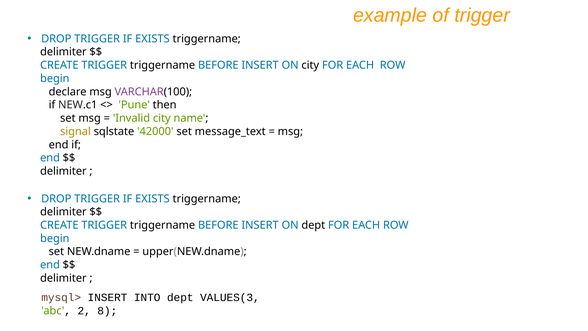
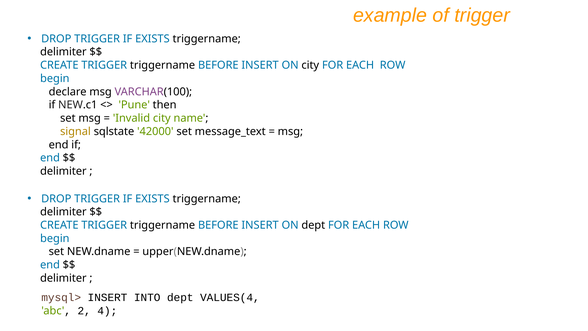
VALUES(3: VALUES(3 -> VALUES(4 (230, 297)
8: 8 -> 4 (107, 310)
